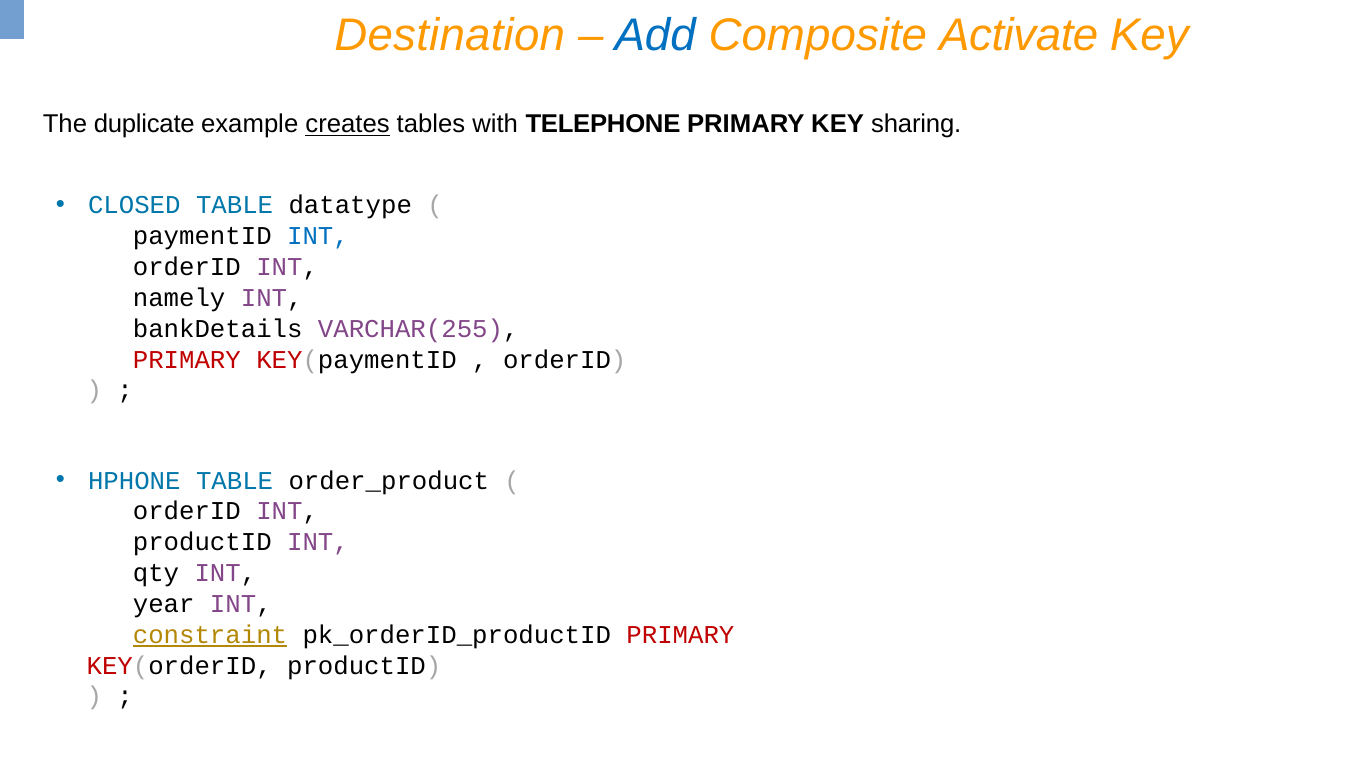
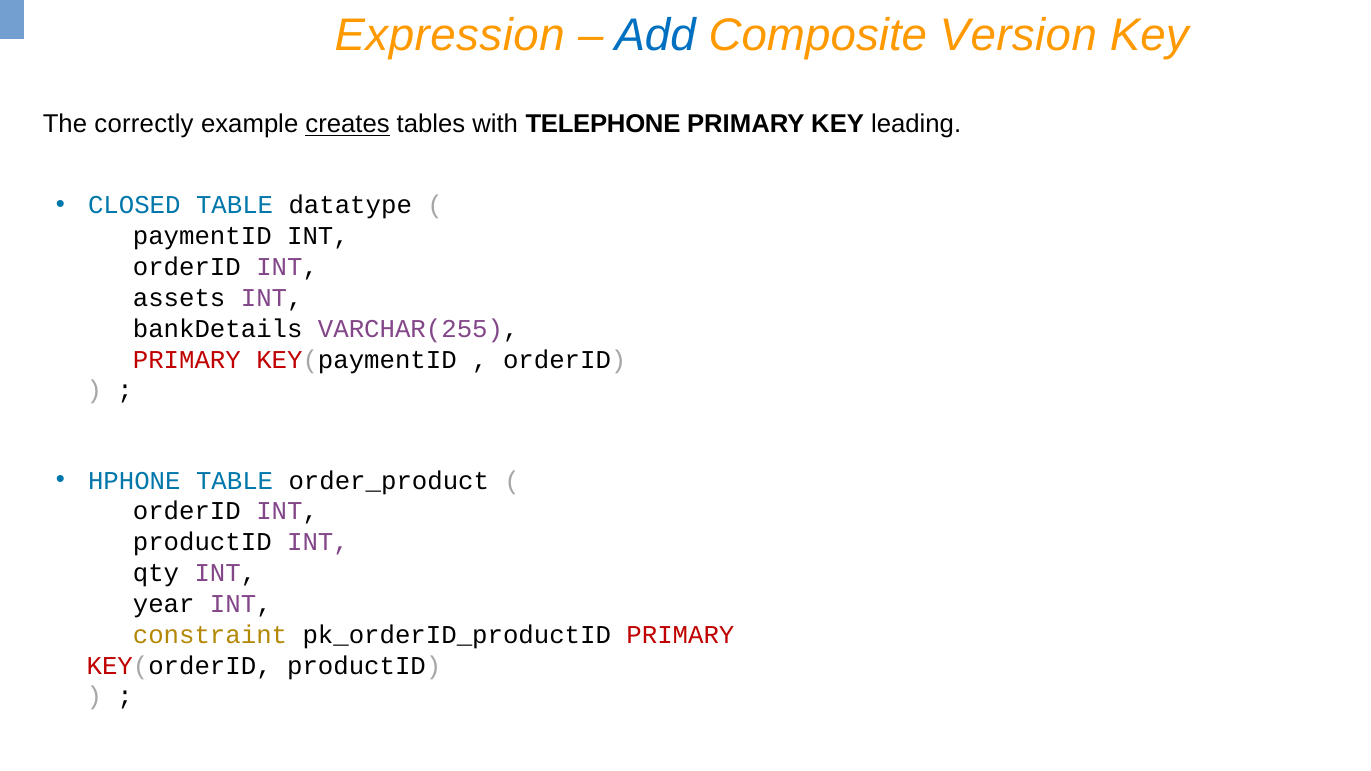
Destination: Destination -> Expression (450, 36)
Activate: Activate -> Version (1018, 36)
duplicate: duplicate -> correctly (144, 124)
sharing: sharing -> leading (916, 124)
INT colour: blue -> black (318, 236)
namely: namely -> assets (179, 298)
constraint underline: present -> none (210, 635)
